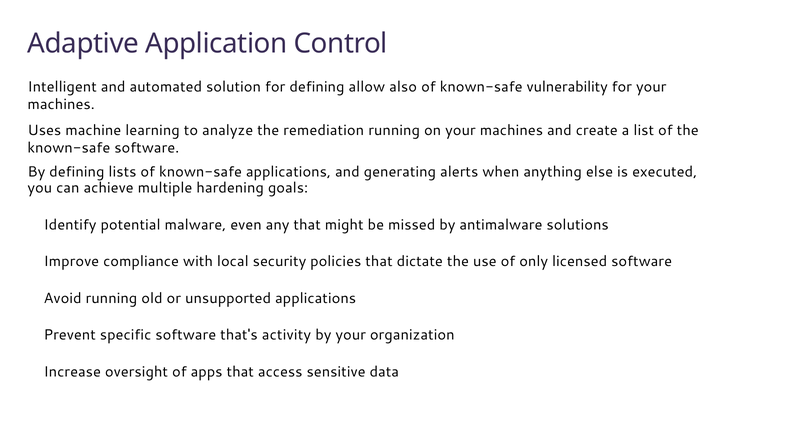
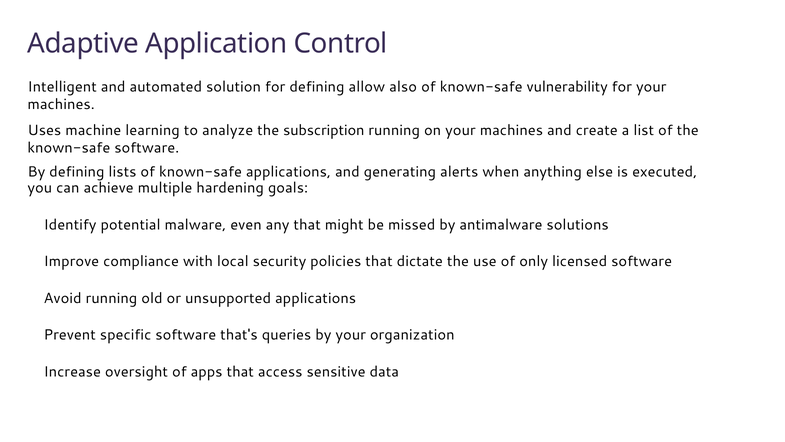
remediation: remediation -> subscription (324, 130)
activity: activity -> queries (287, 335)
